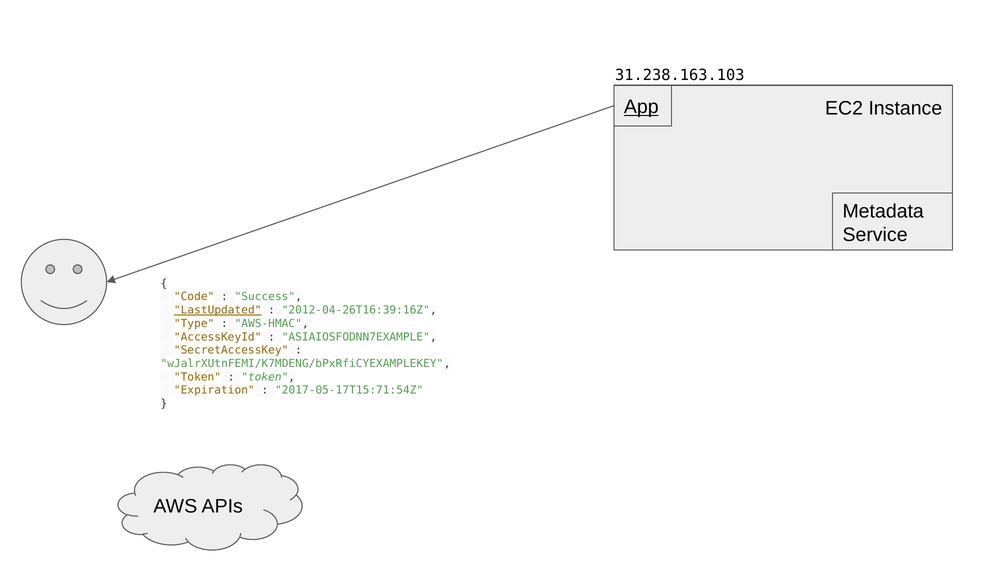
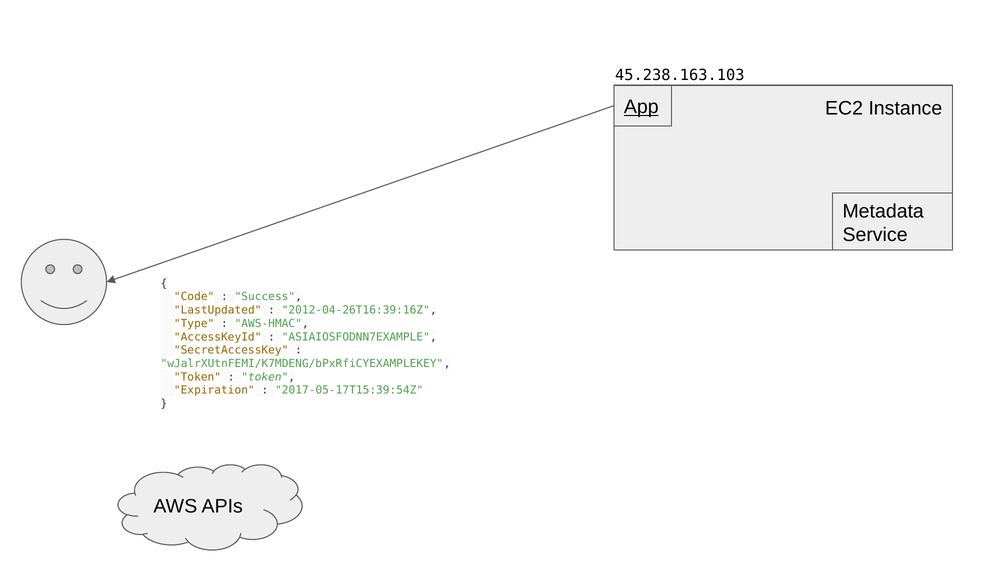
31.238.163.103: 31.238.163.103 -> 45.238.163.103 (680, 75)
LastUpdated underline: present -> none (218, 310)
2017-05-17T15:71:54Z: 2017-05-17T15:71:54Z -> 2017-05-17T15:39:54Z (349, 390)
